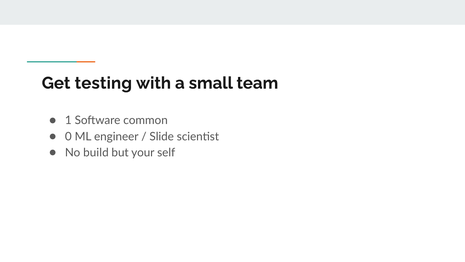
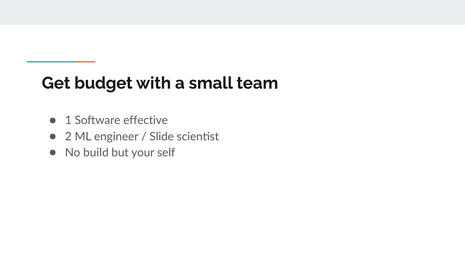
testing: testing -> budget (103, 83)
common: common -> effective (146, 120)
0: 0 -> 2 (68, 136)
